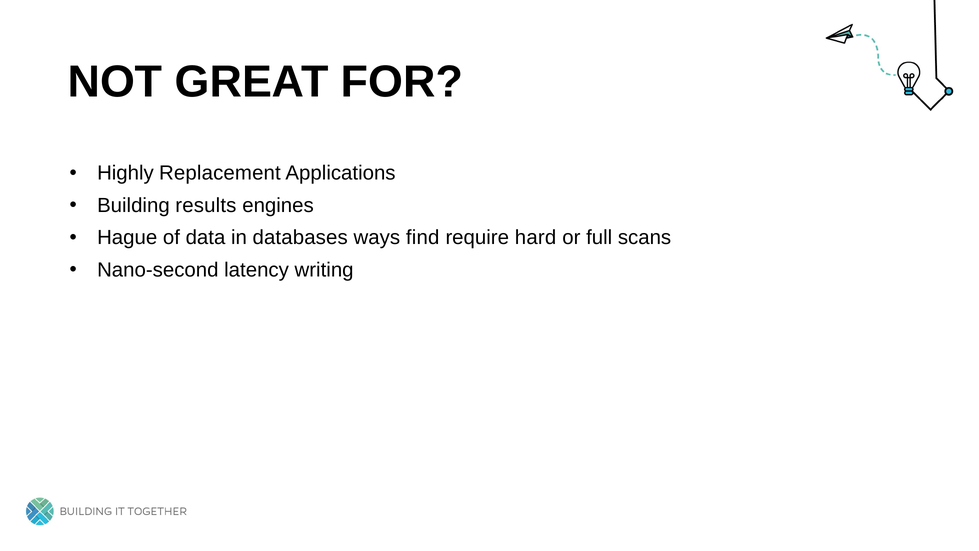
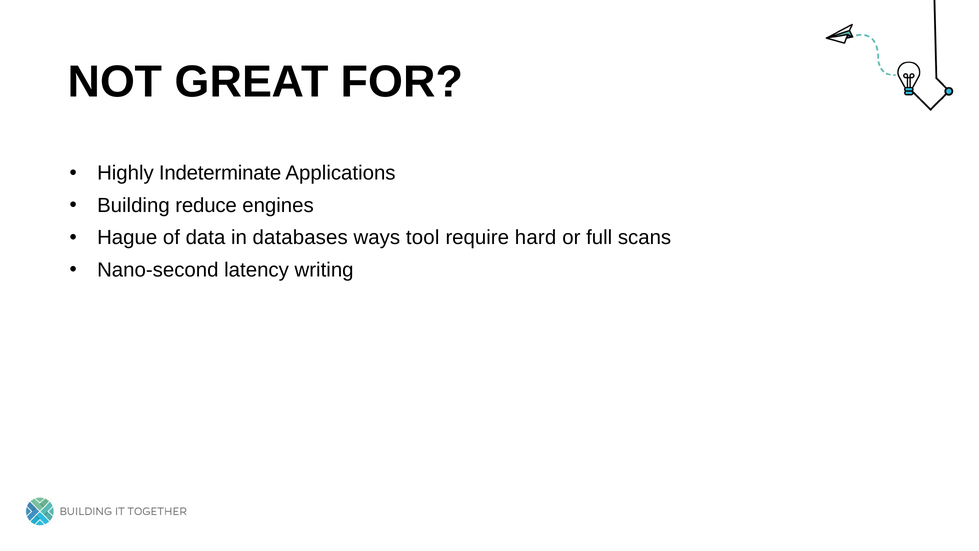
Replacement: Replacement -> Indeterminate (220, 173)
results: results -> reduce (206, 205)
find: find -> tool (423, 238)
